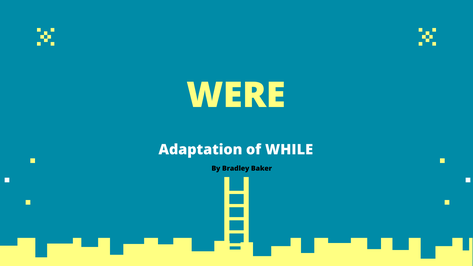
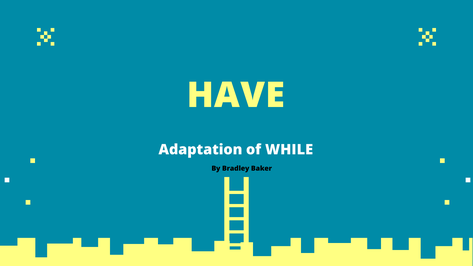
WERE: WERE -> HAVE (236, 95)
